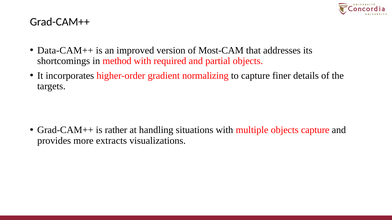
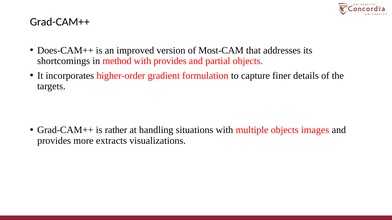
Data-CAM++: Data-CAM++ -> Does-CAM++ (65, 50)
with required: required -> provides (170, 61)
normalizing: normalizing -> formulation (205, 76)
objects capture: capture -> images (315, 130)
